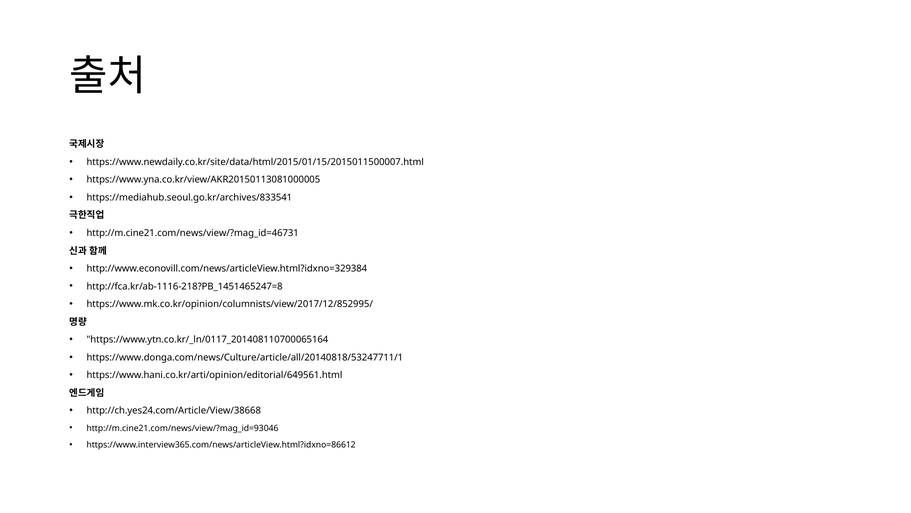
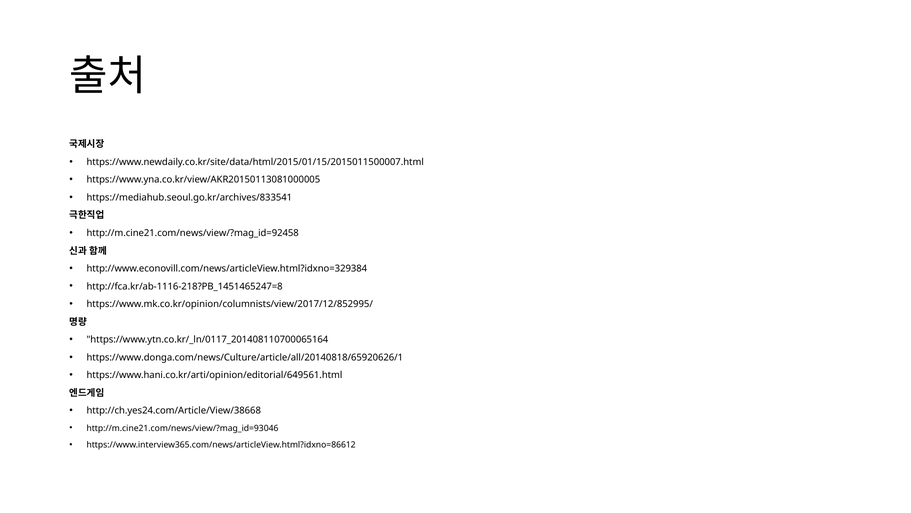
http://m.cine21.com/news/view/?mag_id=46731: http://m.cine21.com/news/view/?mag_id=46731 -> http://m.cine21.com/news/view/?mag_id=92458 (193, 233)
https://www.donga.com/news/Culture/article/all/20140818/53247711/1: https://www.donga.com/news/Culture/article/all/20140818/53247711/1 -> https://www.donga.com/news/Culture/article/all/20140818/65920626/1 (245, 357)
